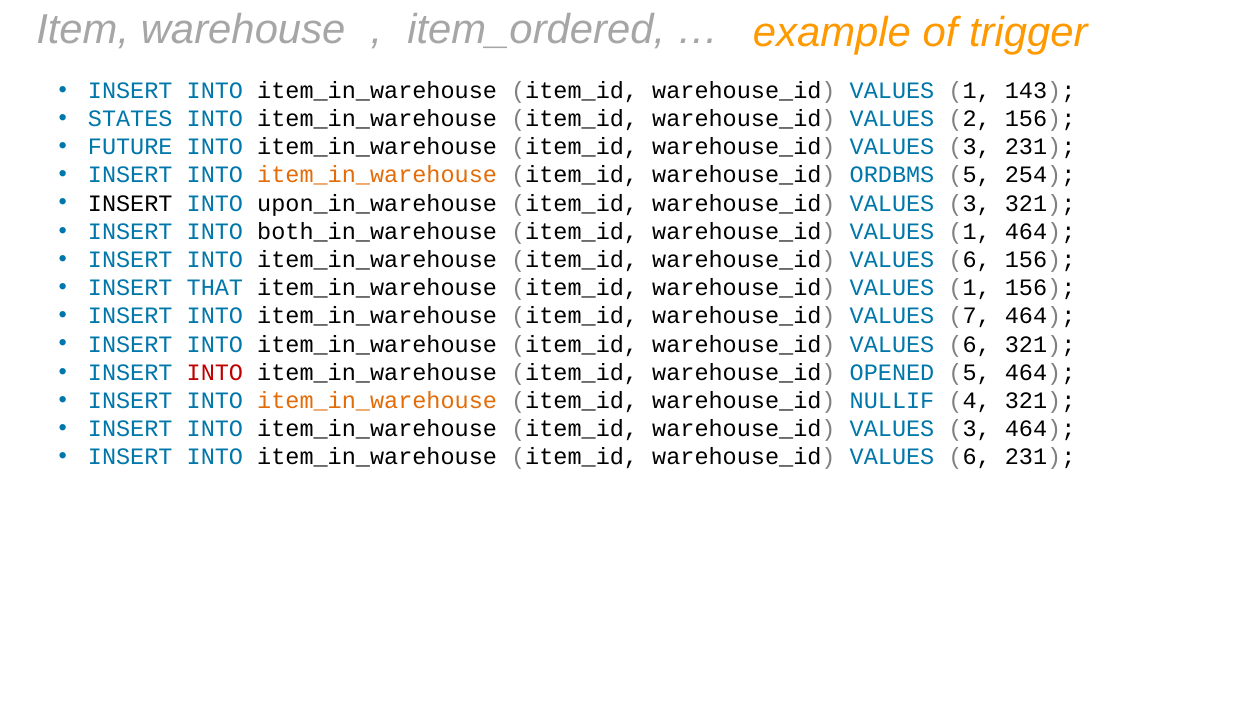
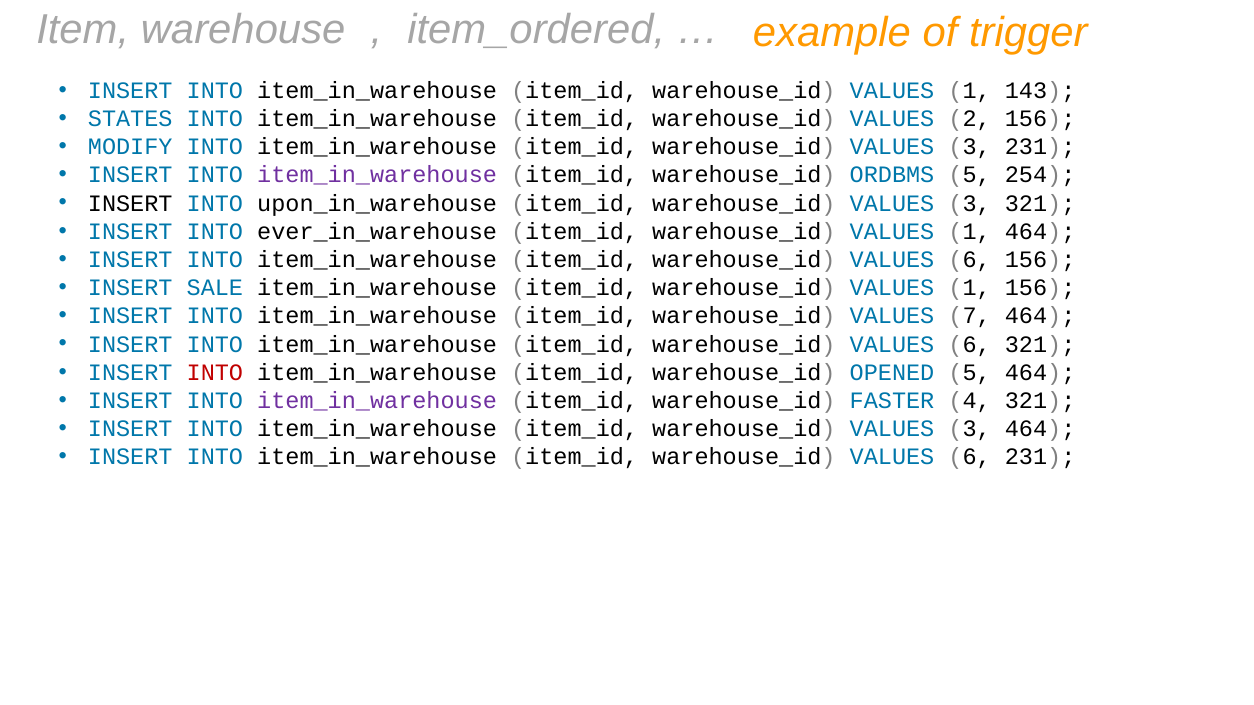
FUTURE: FUTURE -> MODIFY (130, 147)
item_in_warehouse colour: orange -> purple (377, 175)
both_in_warehouse: both_in_warehouse -> ever_in_warehouse (377, 232)
THAT: THAT -> SALE (215, 288)
item_in_warehouse colour: orange -> purple (377, 401)
NULLIF: NULLIF -> FASTER (892, 401)
